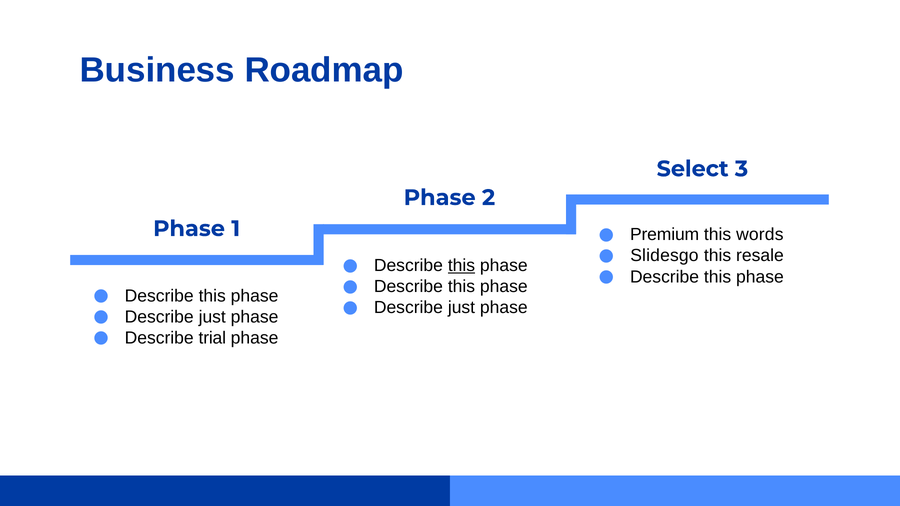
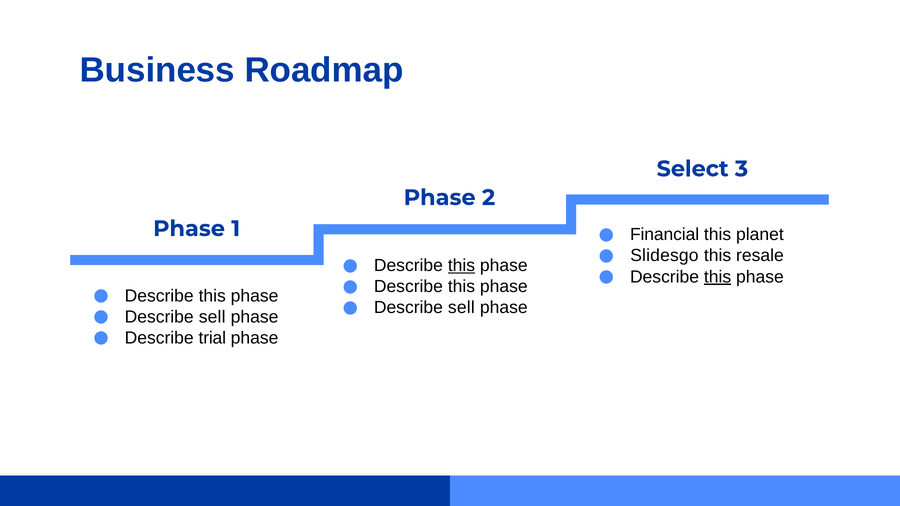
Premium: Premium -> Financial (665, 235)
words: words -> planet (760, 235)
this underline: none -> present (718, 277)
just: just -> sell (461, 308)
just: just -> sell (212, 317)
